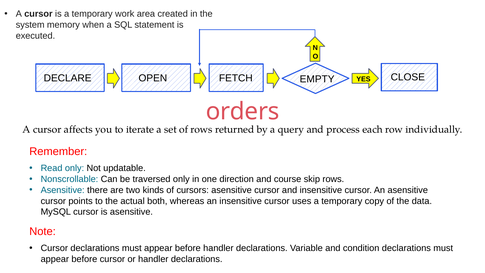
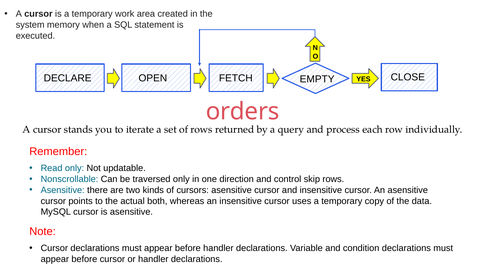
affects: affects -> stands (78, 129)
course: course -> control (288, 179)
